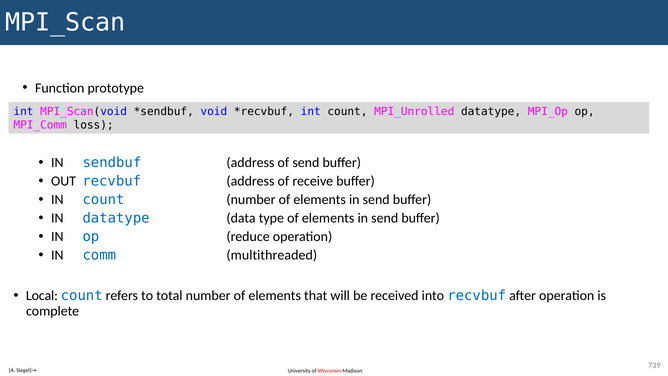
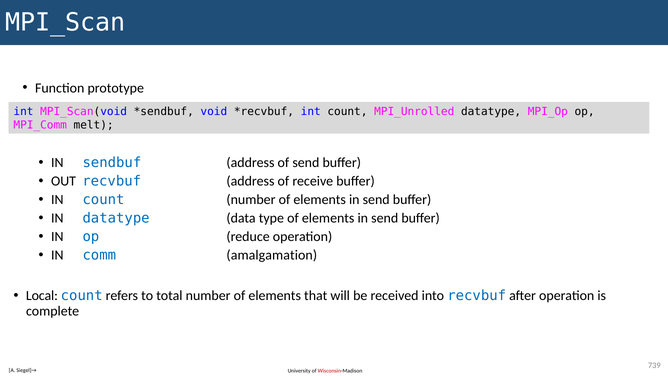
loss: loss -> melt (94, 125)
multithreaded: multithreaded -> amalgamation (272, 255)
